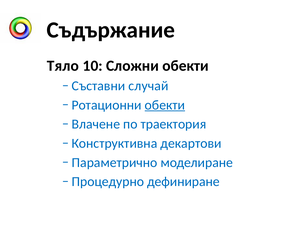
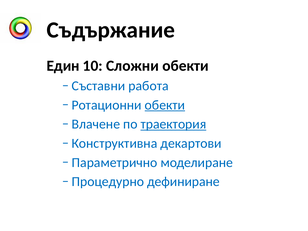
Тяло: Тяло -> Един (63, 66)
случай: случай -> работа (149, 86)
траектория underline: none -> present (173, 124)
